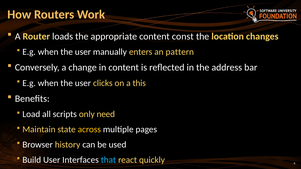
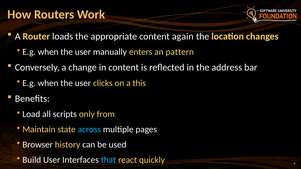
const: const -> again (183, 36)
need: need -> from (106, 114)
across colour: yellow -> light blue (89, 130)
